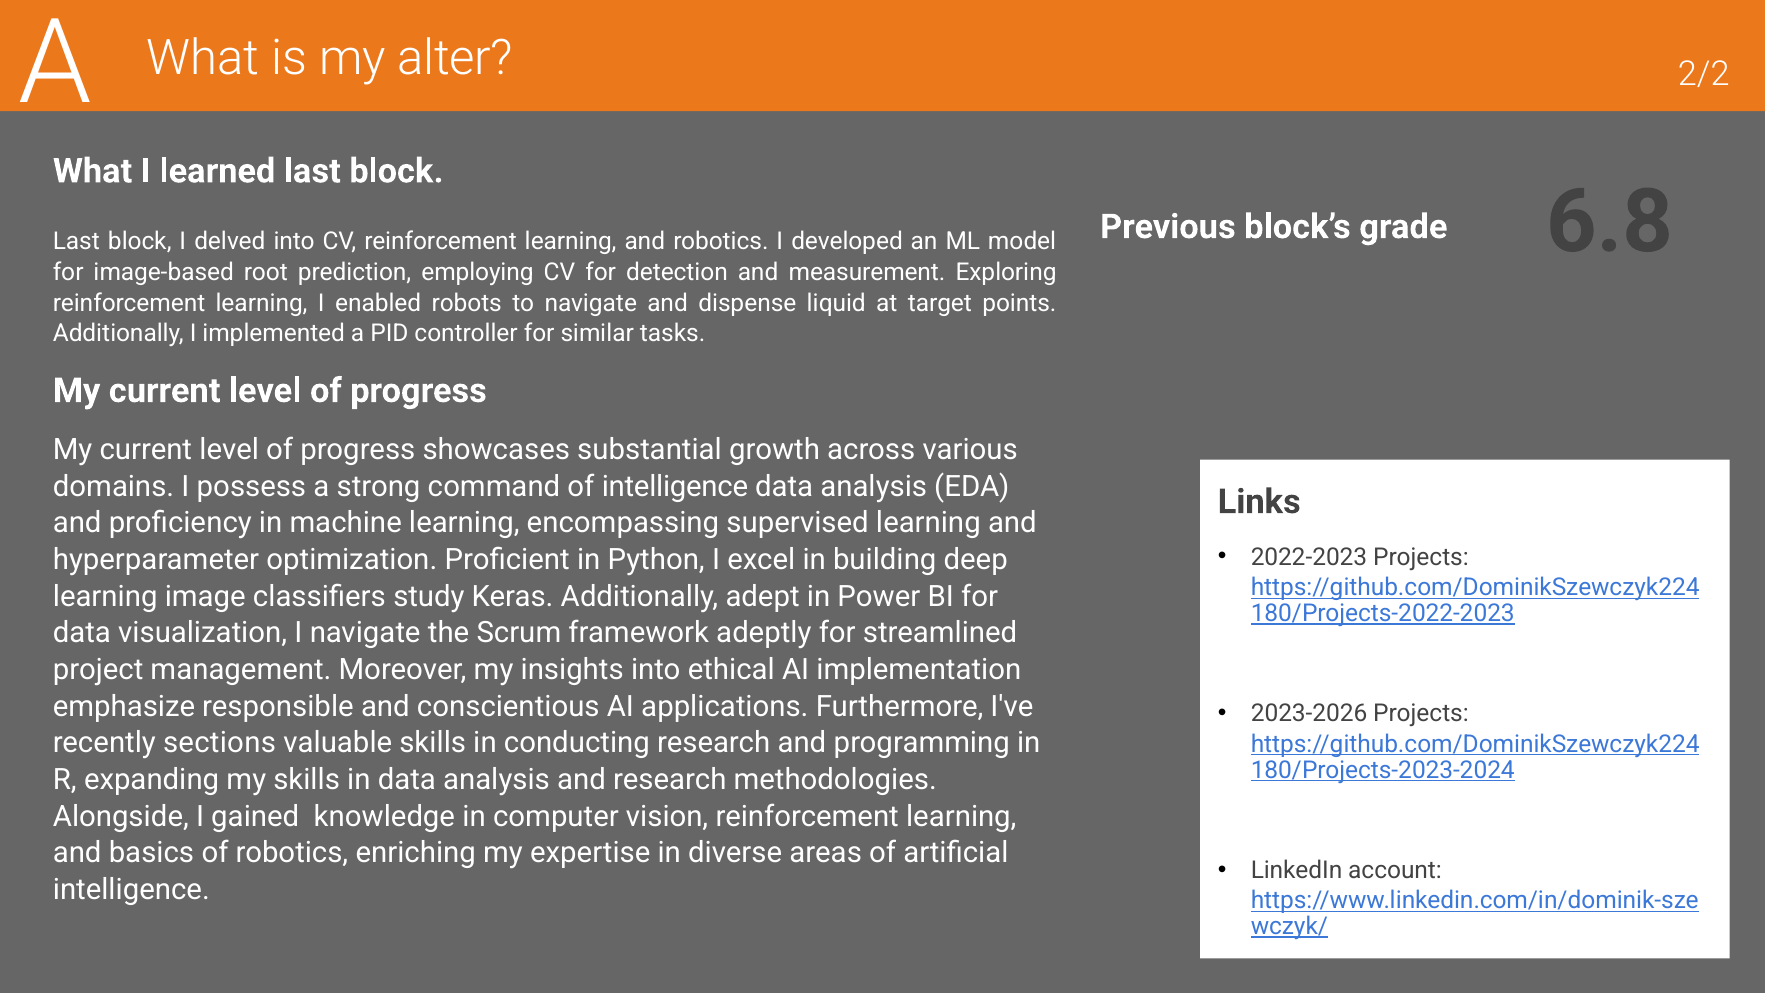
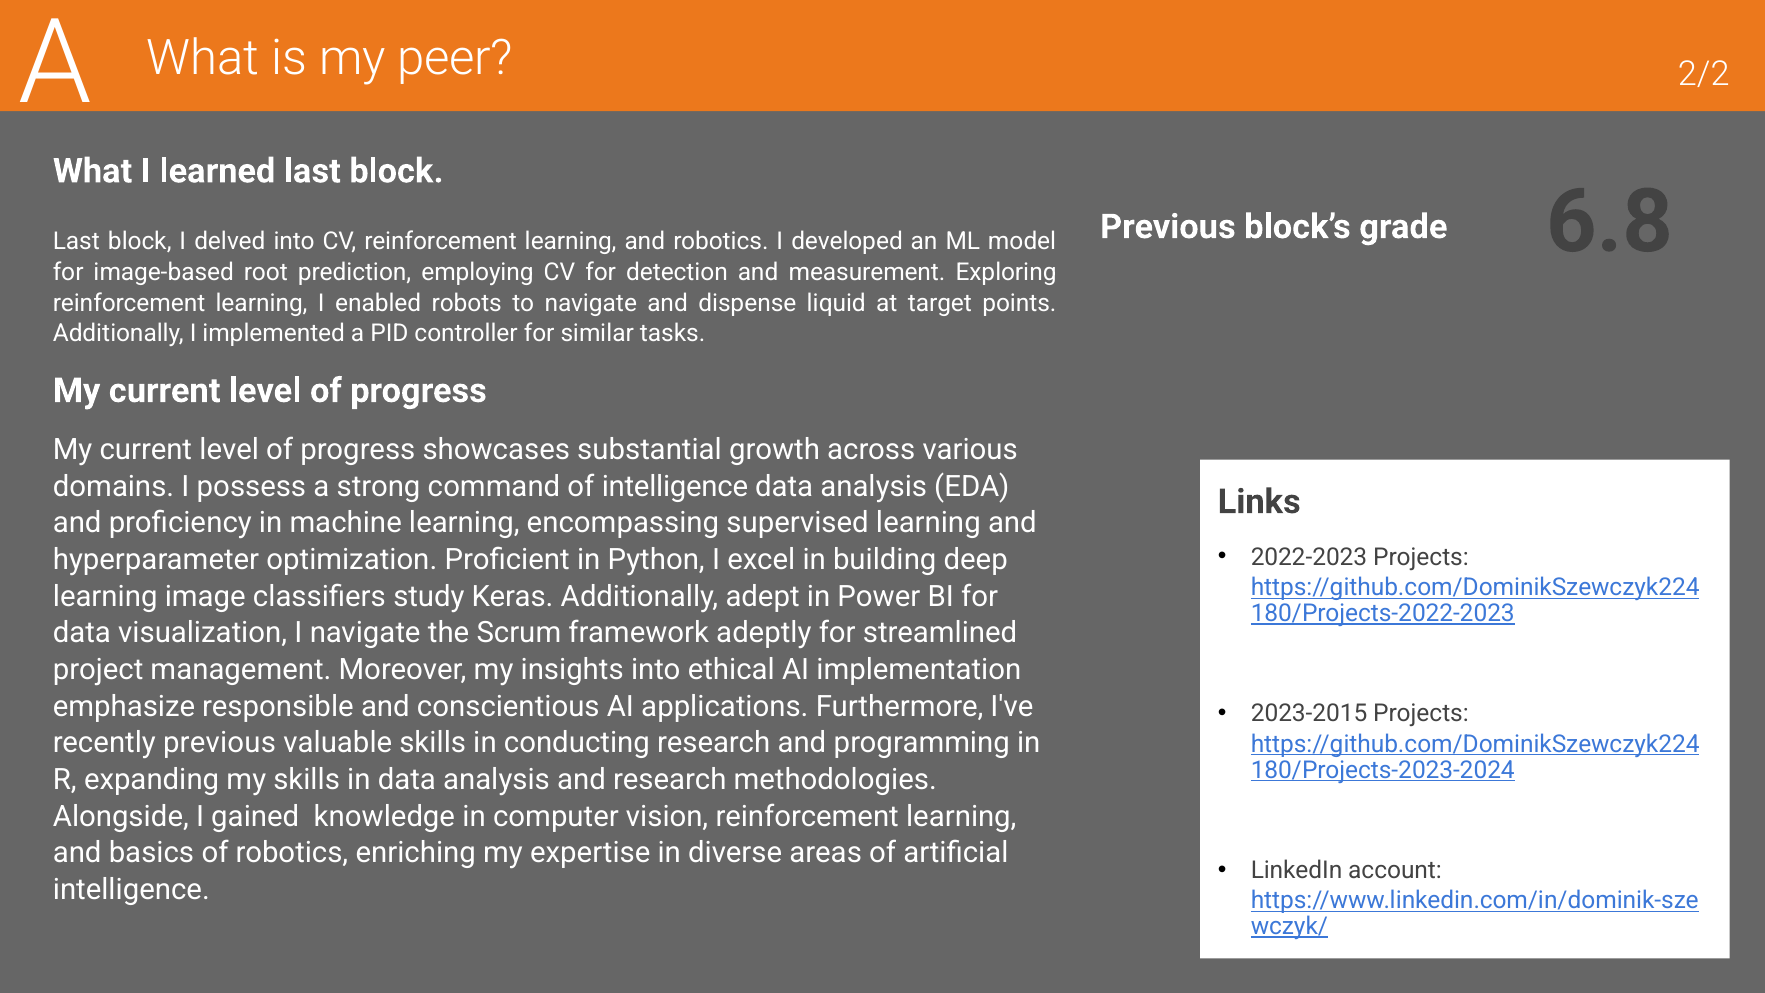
alter: alter -> peer (455, 59)
2023-2026: 2023-2026 -> 2023-2015 (1309, 714)
recently sections: sections -> previous (220, 743)
